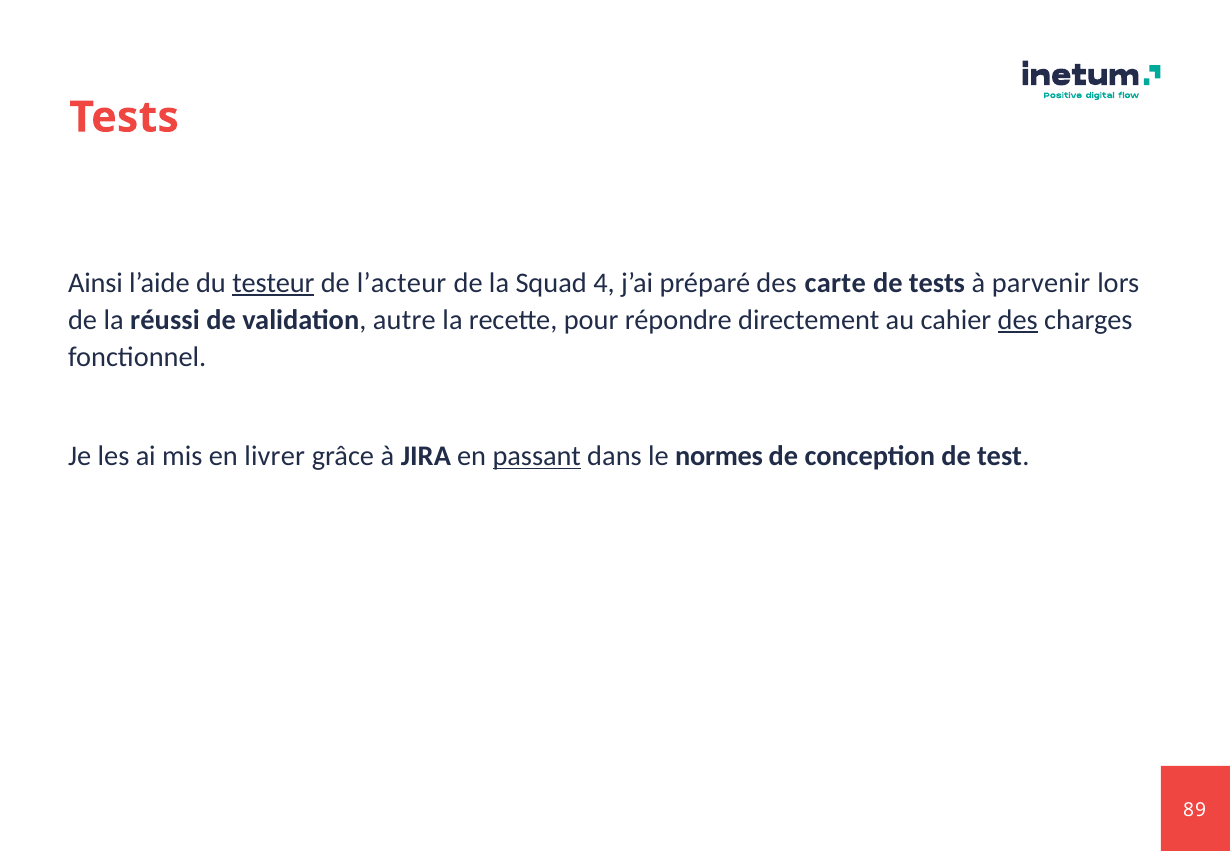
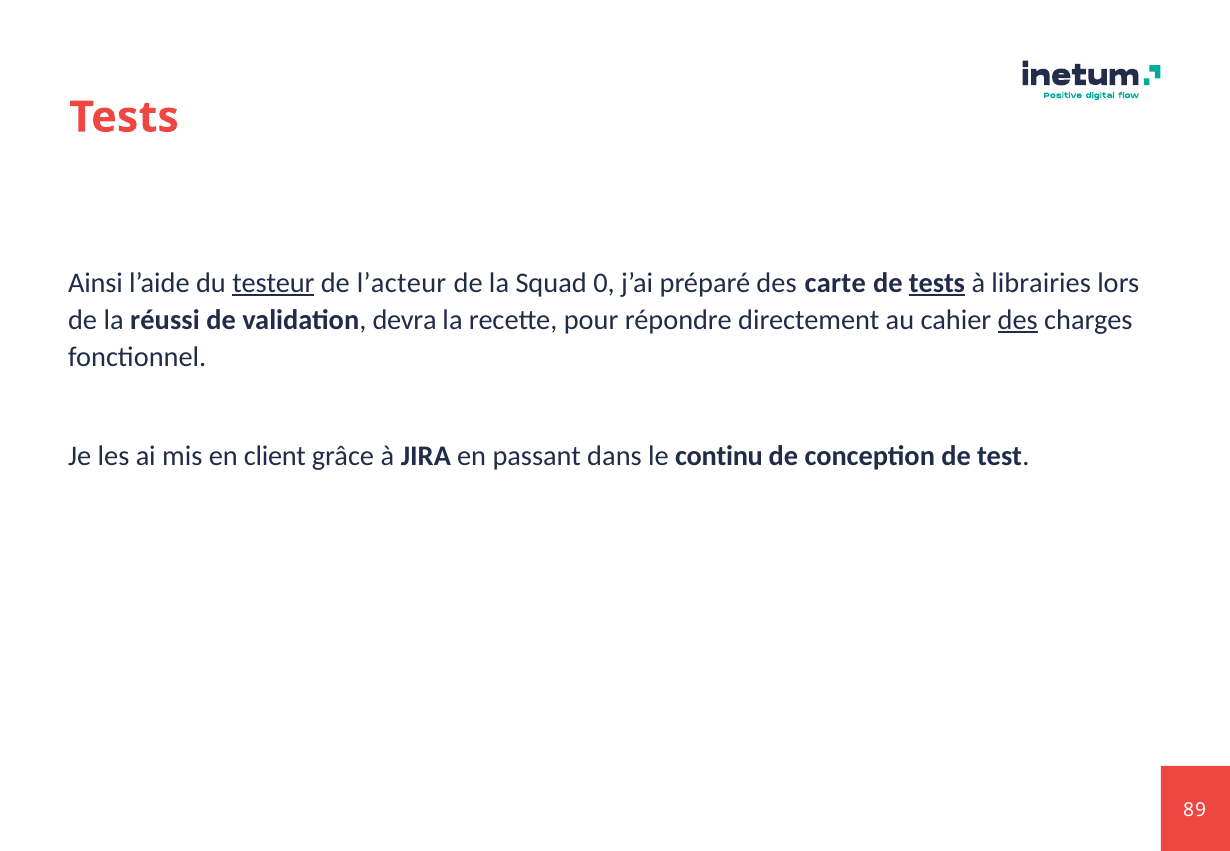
4: 4 -> 0 (604, 283)
tests underline: none -> present (937, 283)
parvenir: parvenir -> librairies (1041, 283)
autre: autre -> devra (405, 320)
livrer: livrer -> client (275, 456)
passant underline: present -> none (537, 456)
normes: normes -> continu (719, 456)
